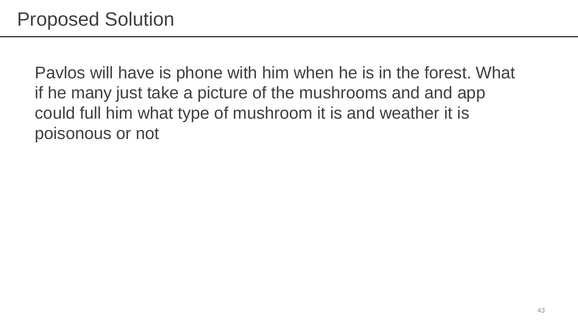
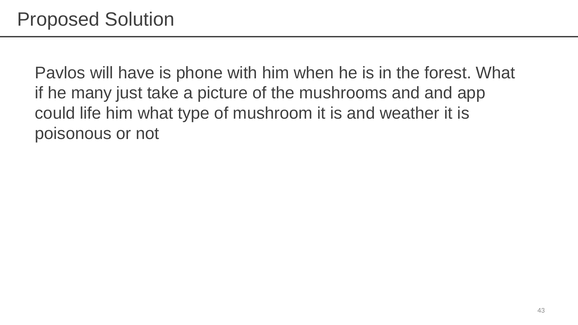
full: full -> life (91, 113)
